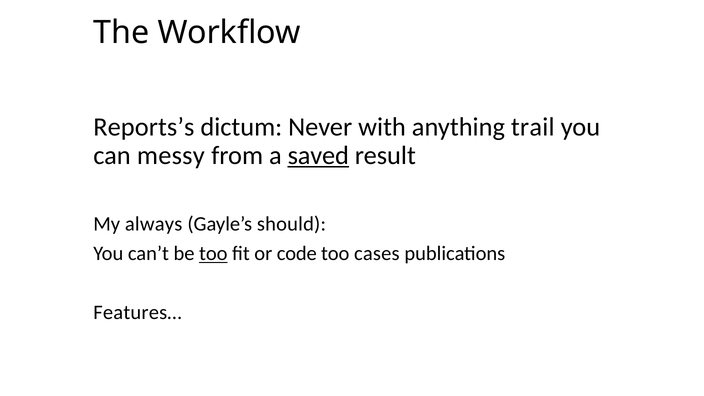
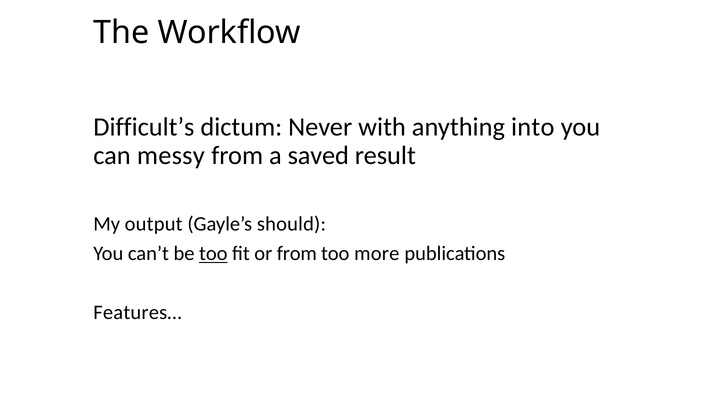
Reports’s: Reports’s -> Difficult’s (144, 127)
trail: trail -> into (533, 127)
saved underline: present -> none (318, 156)
always: always -> output (154, 224)
or code: code -> from (297, 254)
cases: cases -> more (377, 254)
